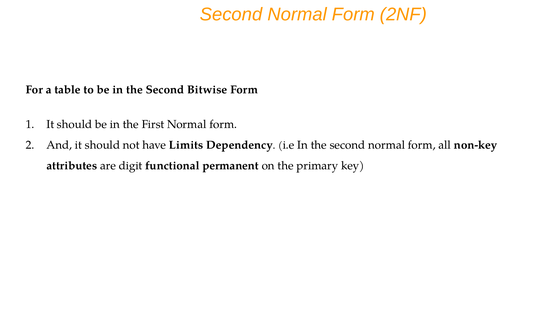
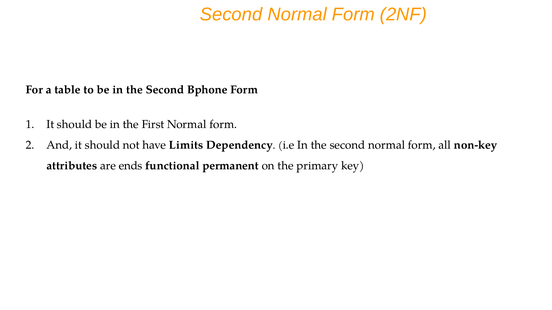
Bitwise: Bitwise -> Bphone (207, 90)
digit: digit -> ends (131, 166)
